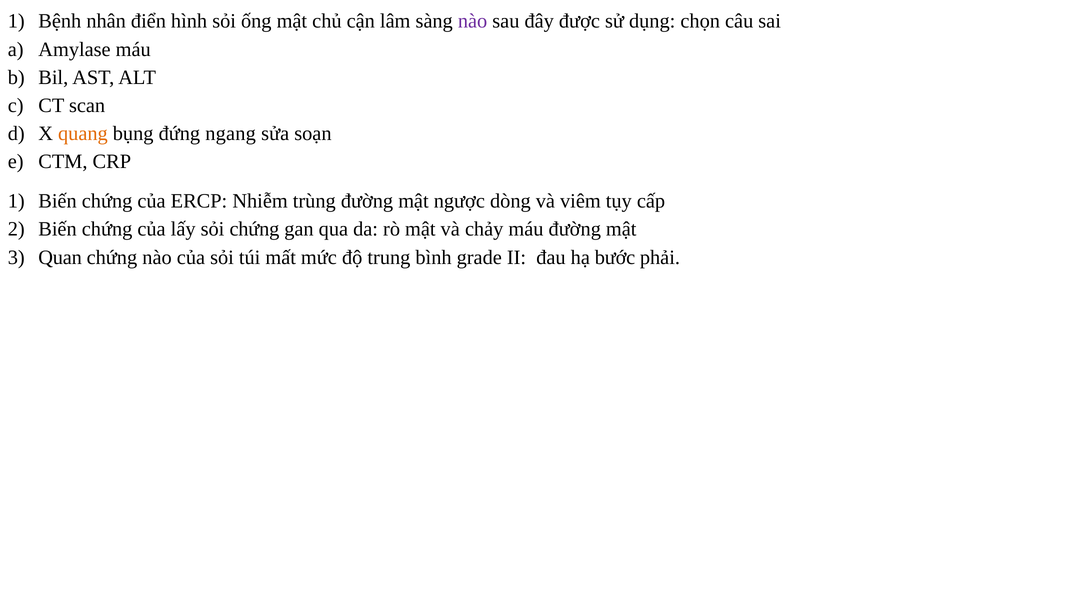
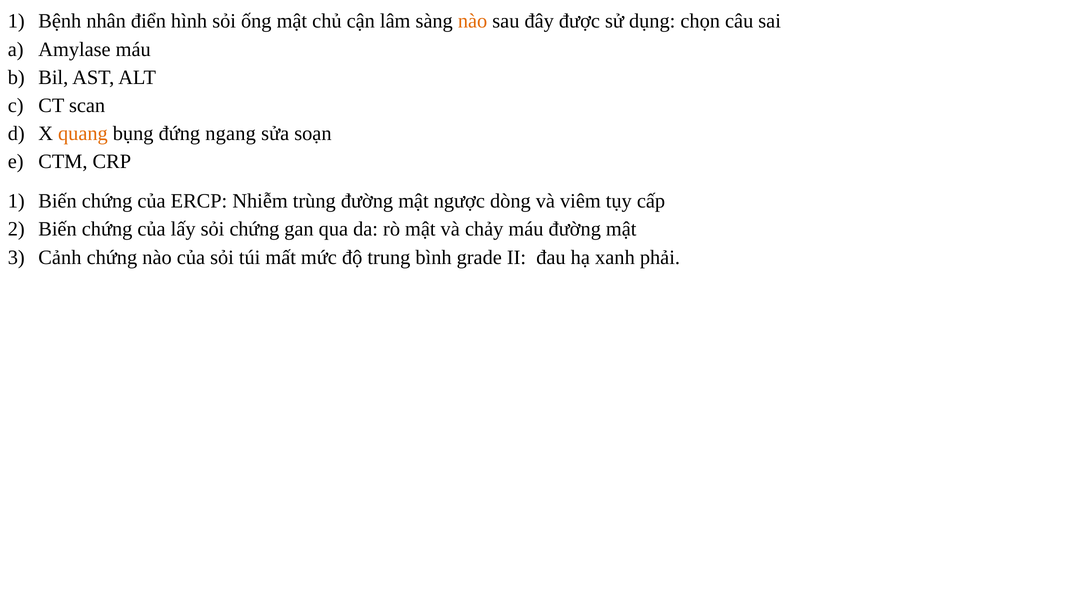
nào colour: purple -> orange (473, 21)
Quan: Quan -> Cảnh (60, 257)
bước: bước -> xanh (615, 257)
